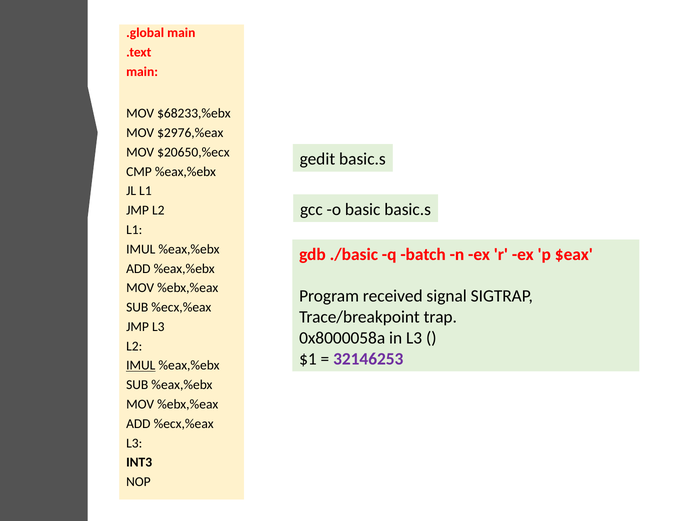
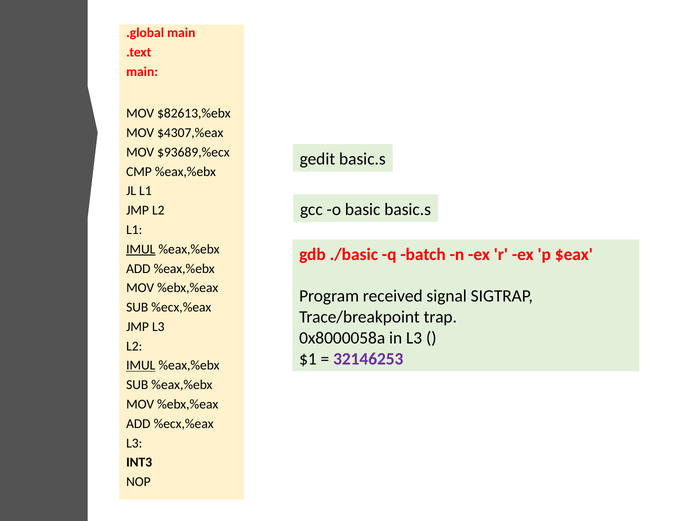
$68233,%ebx: $68233,%ebx -> $82613,%ebx (194, 113)
$2976,%eax: $2976,%eax -> $4307,%eax (190, 133)
$20650,%ecx: $20650,%ecx -> $93689,%ecx (193, 152)
IMUL underline: none -> present (141, 249)
